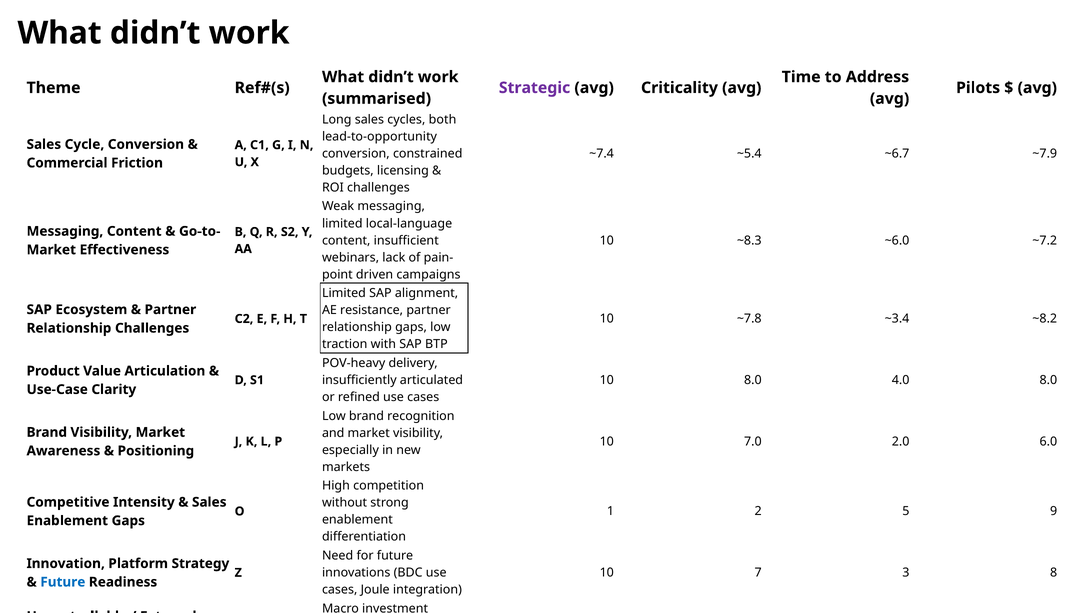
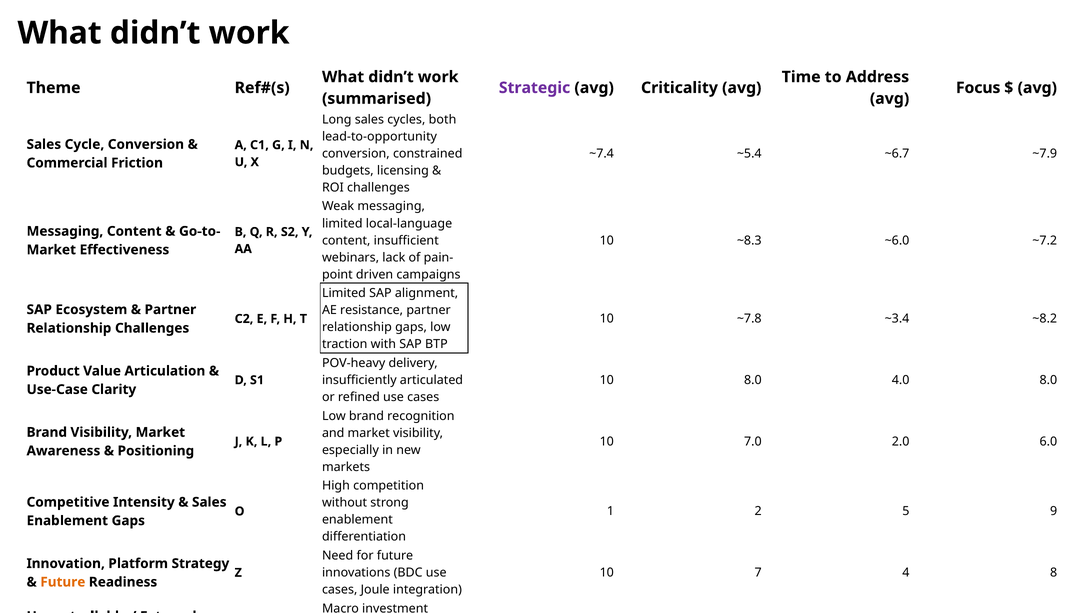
Pilots: Pilots -> Focus (978, 88)
7 3: 3 -> 4 (906, 573)
Future colour: blue -> orange (63, 582)
